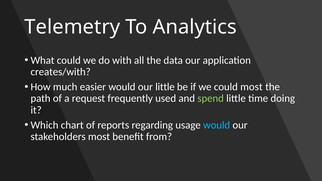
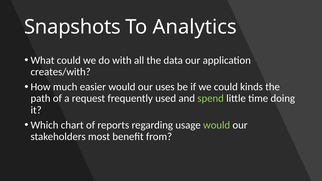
Telemetry: Telemetry -> Snapshots (72, 27)
our little: little -> uses (165, 87)
could most: most -> kinds (252, 87)
would colour: light blue -> light green (217, 125)
